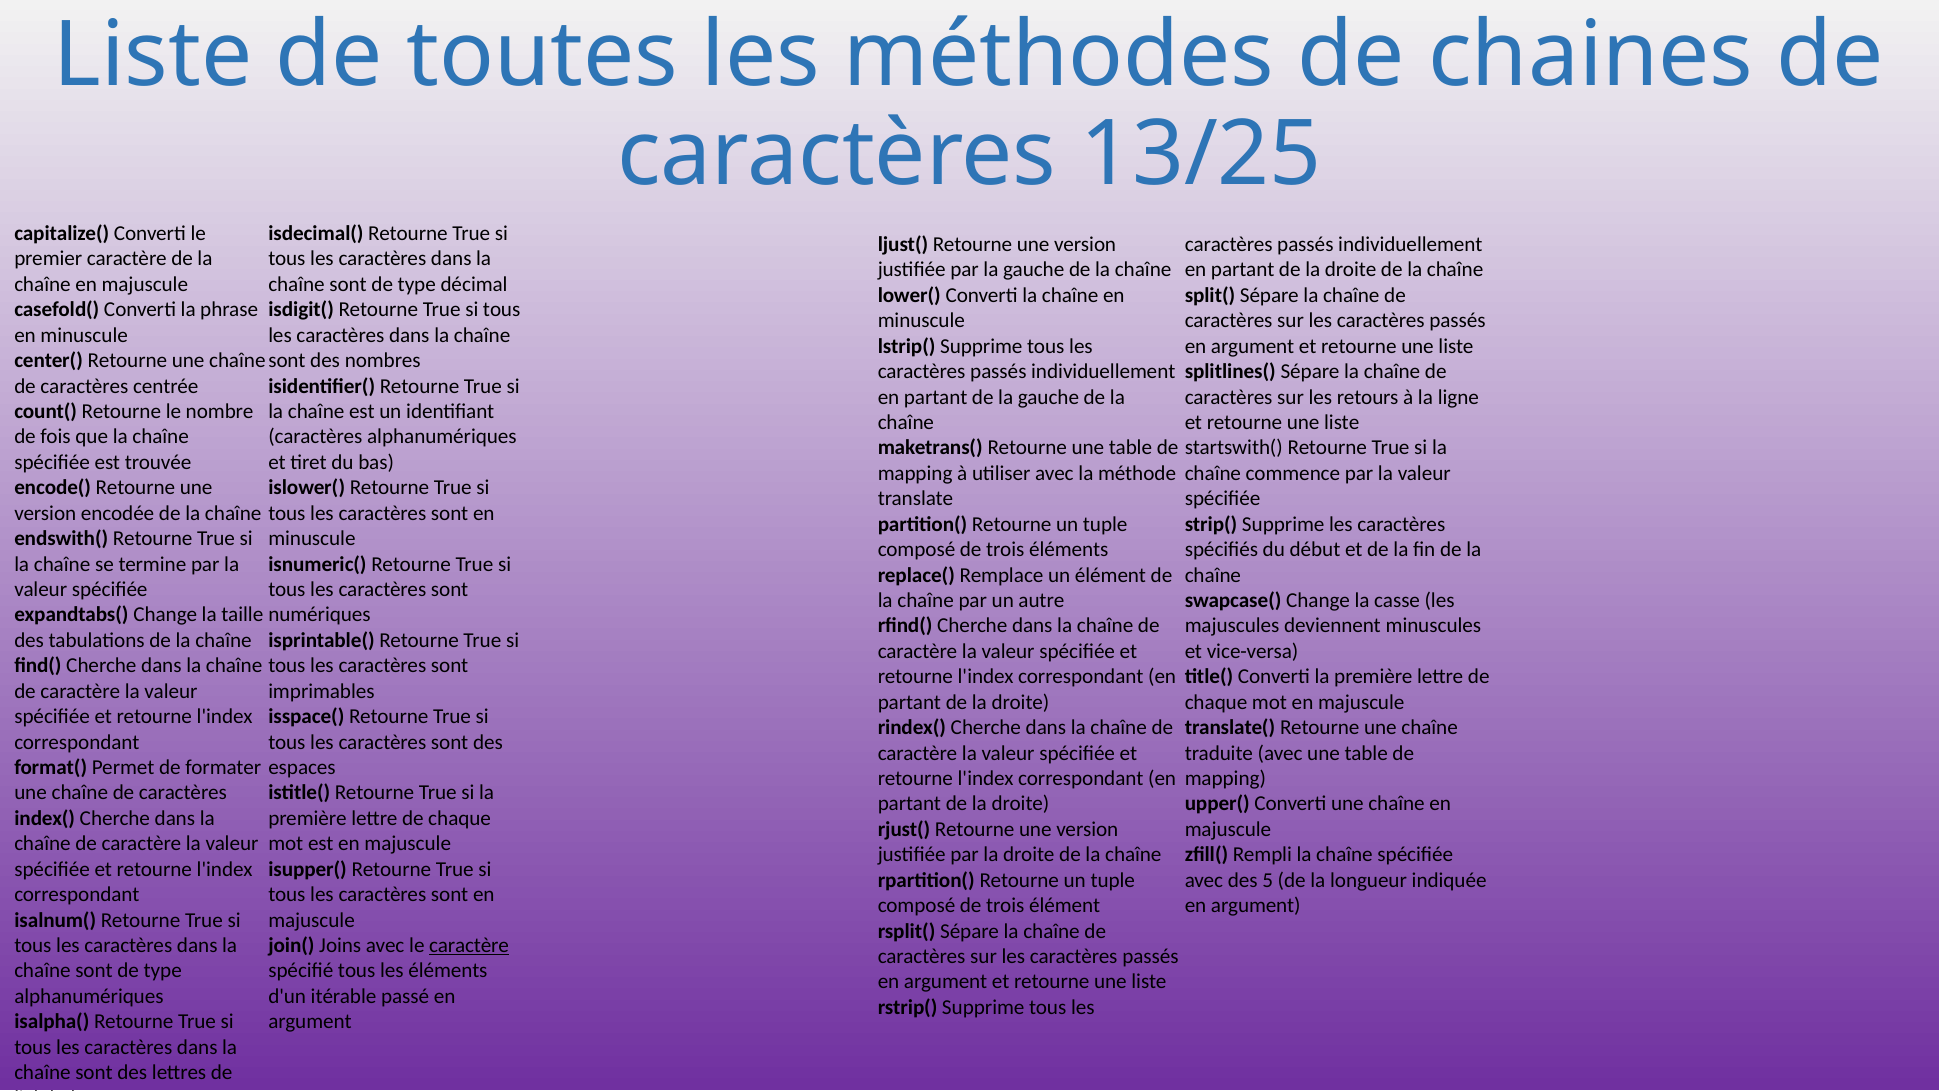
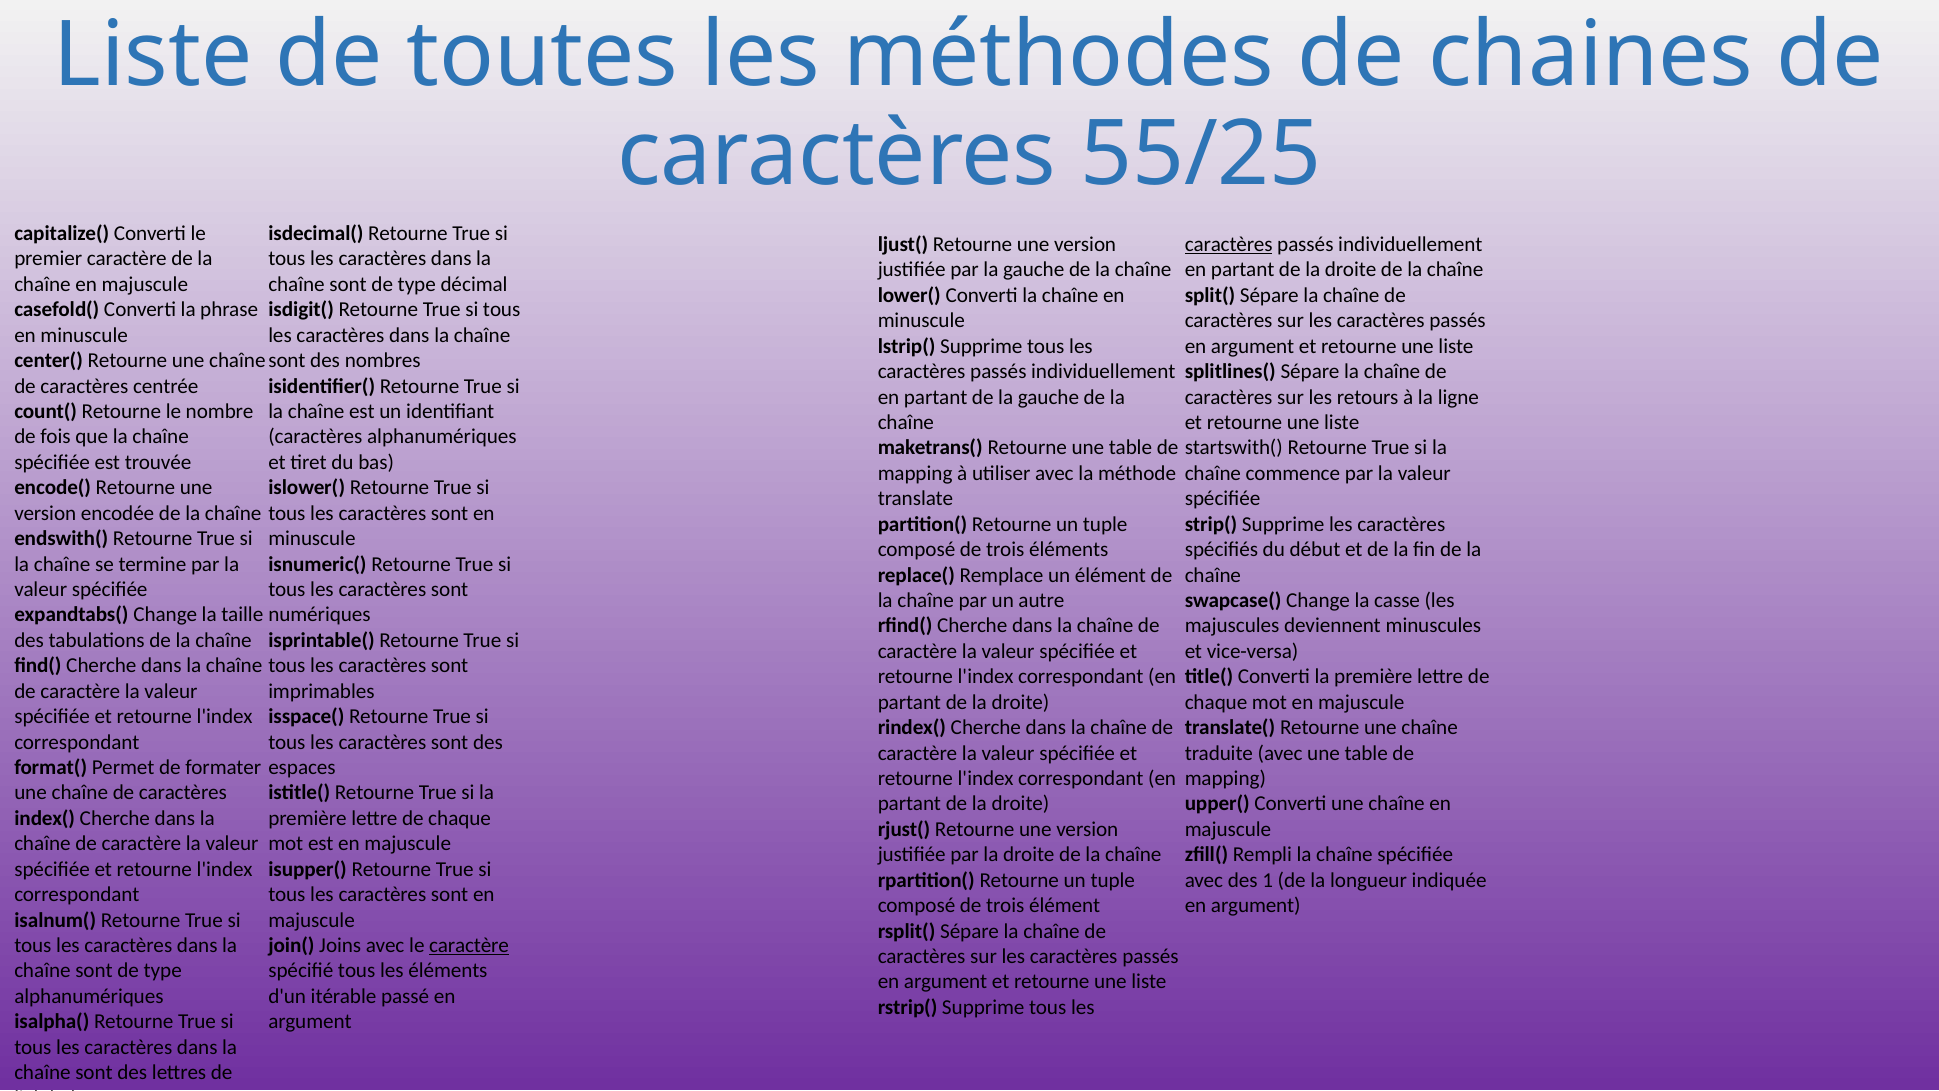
13/25: 13/25 -> 55/25 (1201, 154)
caractères underline: none -> present (1229, 244)
5: 5 -> 1 (1268, 880)
